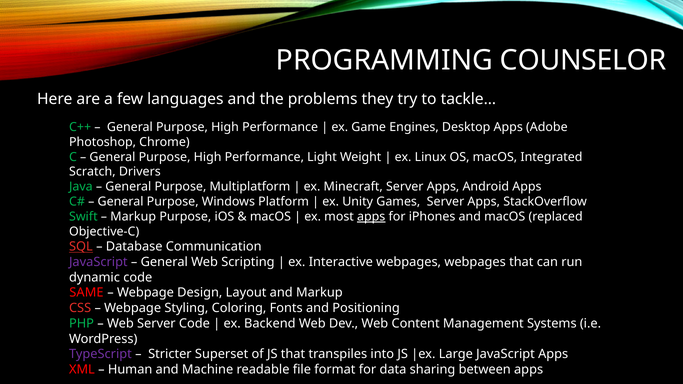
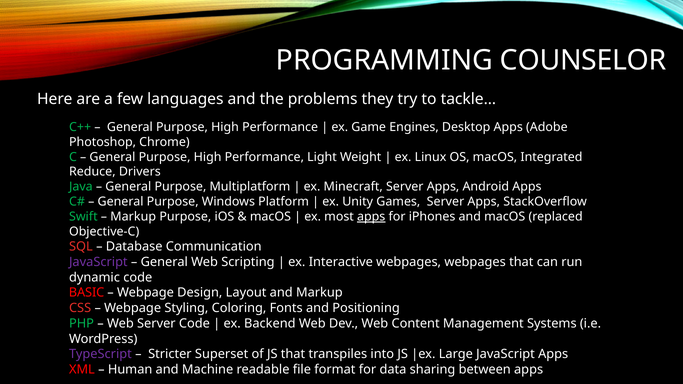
Scratch: Scratch -> Reduce (92, 172)
SQL underline: present -> none (81, 247)
SAME: SAME -> BASIC (87, 293)
